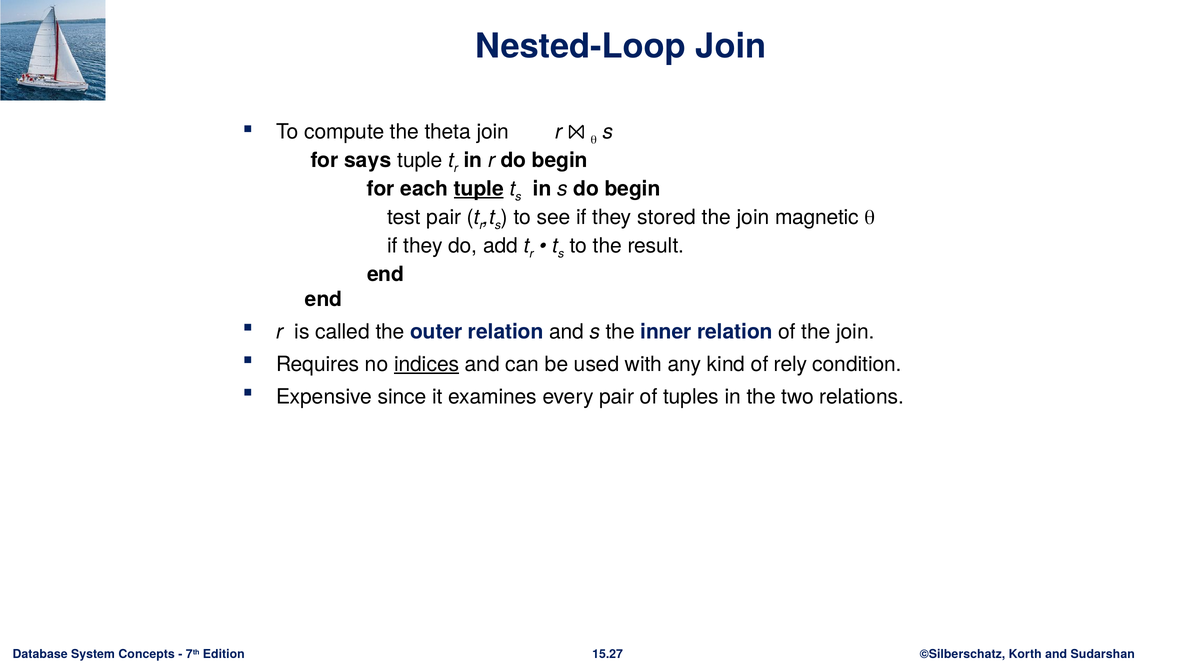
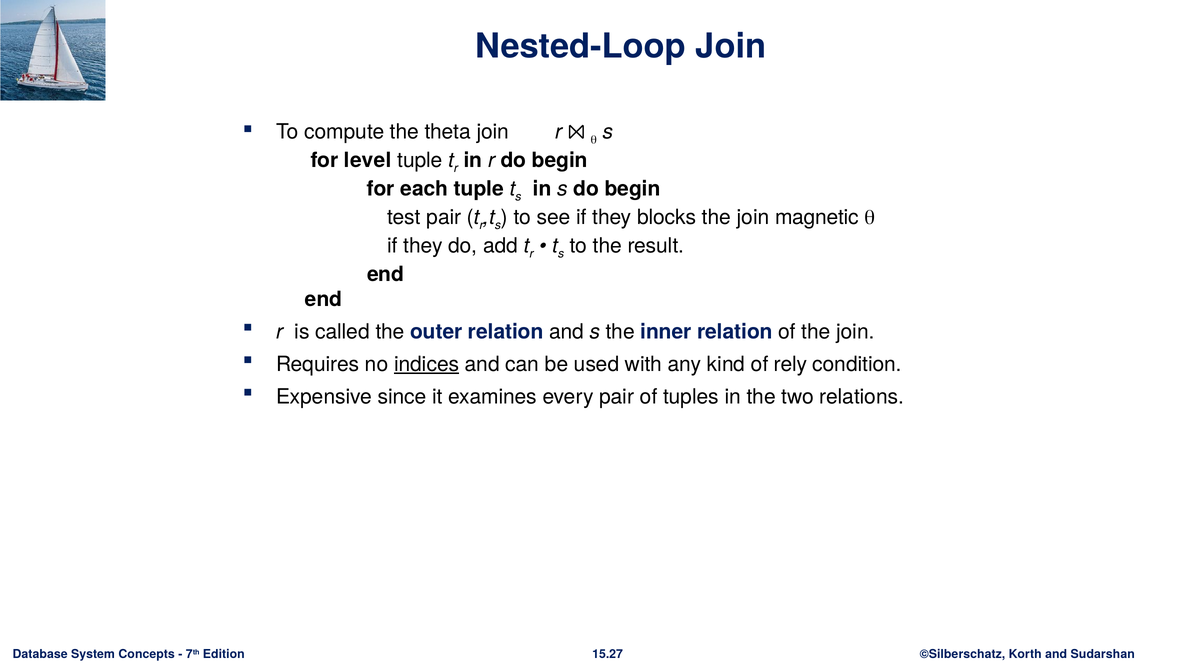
says: says -> level (368, 160)
tuple underline: present -> none (479, 189)
stored: stored -> blocks (667, 217)
